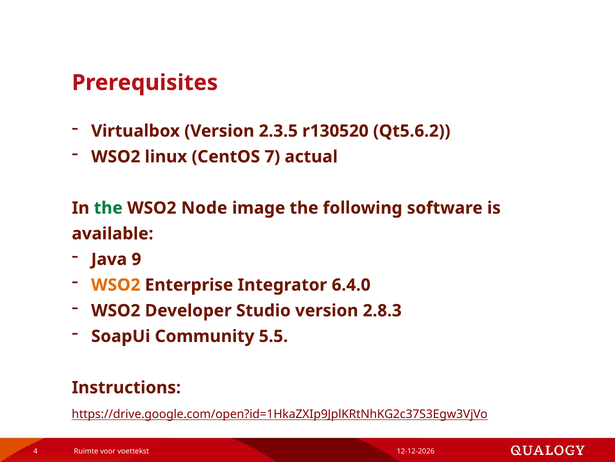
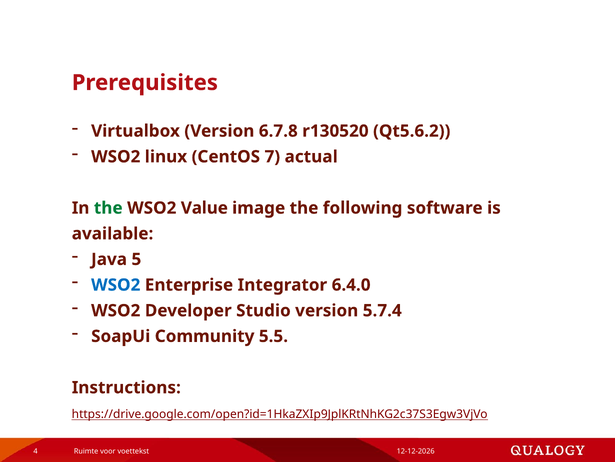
2.3.5: 2.3.5 -> 6.7.8 (278, 131)
Node: Node -> Value (204, 208)
9: 9 -> 5 (136, 259)
WSO2 colour: orange -> blue (116, 285)
2.8.3: 2.8.3 -> 5.7.4 (382, 310)
